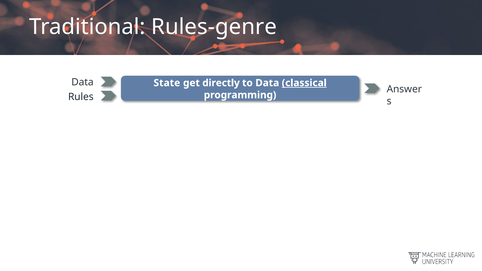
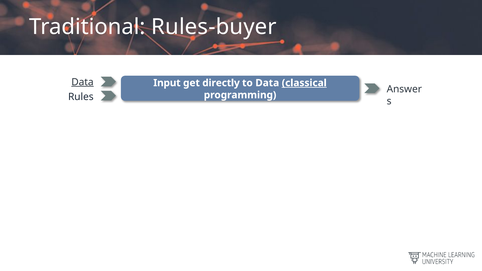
Rules-genre: Rules-genre -> Rules-buyer (214, 27)
Data underline: none -> present (83, 82)
State: State -> Input (167, 83)
